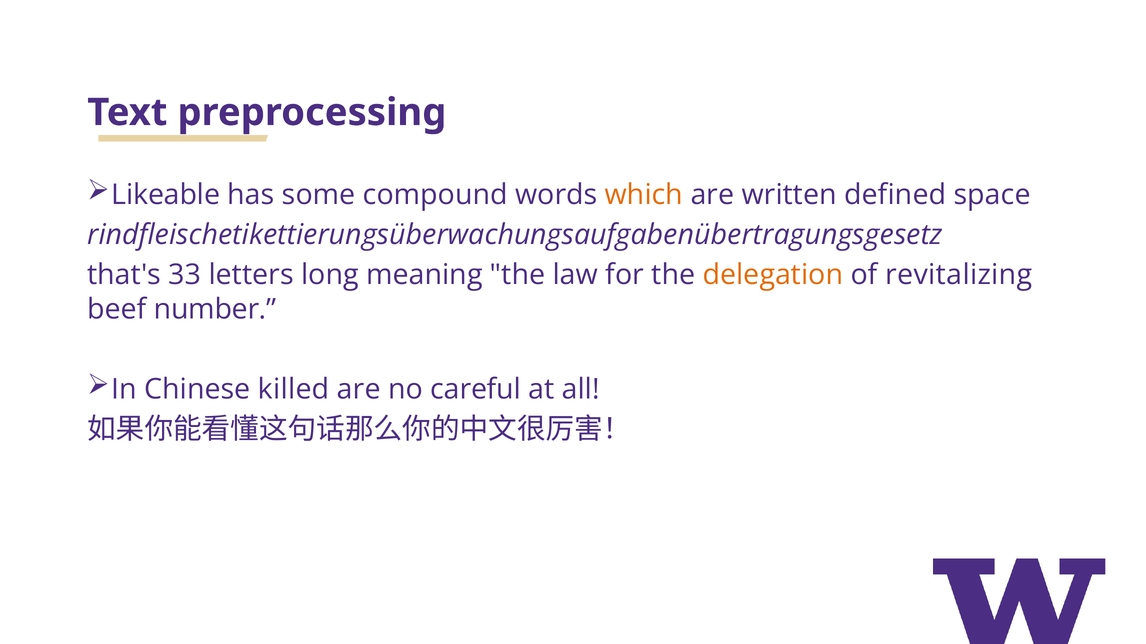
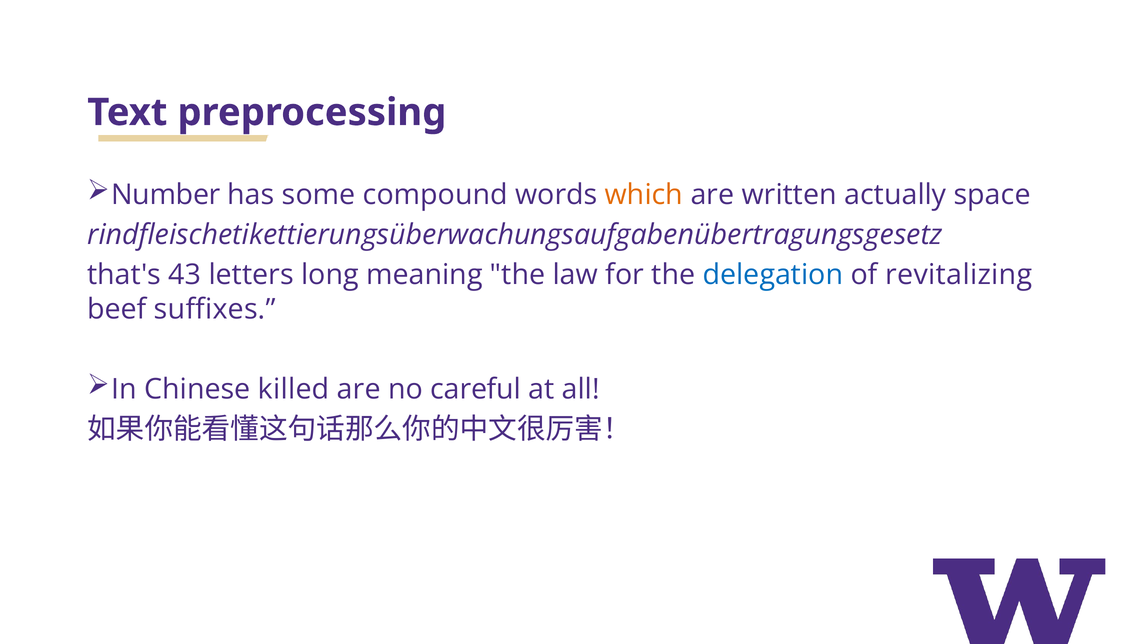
Likeable: Likeable -> Number (166, 195)
defined: defined -> actually (895, 195)
33: 33 -> 43 (185, 275)
delegation colour: orange -> blue (773, 275)
number: number -> suffixes (215, 310)
